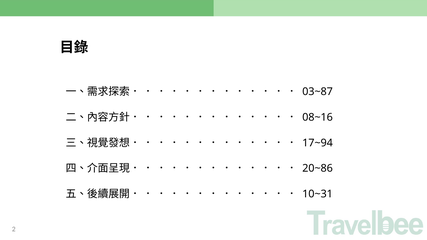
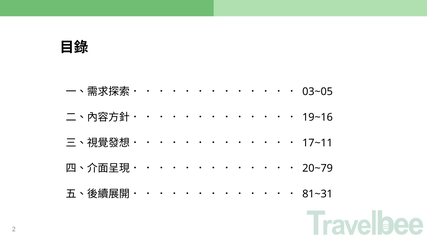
03~87: 03~87 -> 03~05 (318, 92)
08~16: 08~16 -> 19~16 (318, 117)
17~94: 17~94 -> 17~11 (318, 143)
20~86: 20~86 -> 20~79 (318, 169)
10~31: 10~31 -> 81~31 (318, 194)
